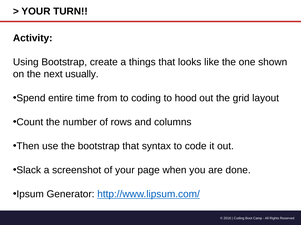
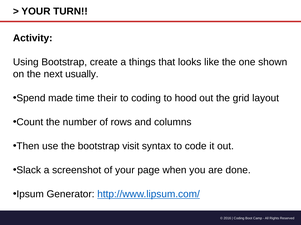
entire: entire -> made (61, 98)
from: from -> their (107, 98)
bootstrap that: that -> visit (131, 147)
